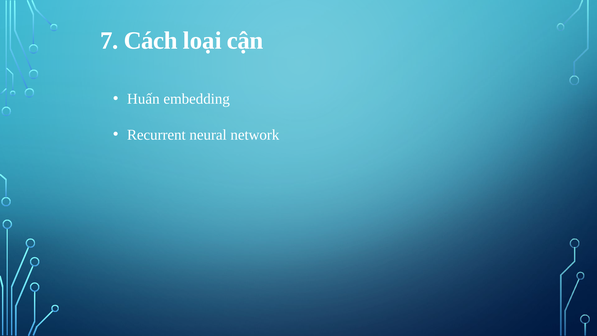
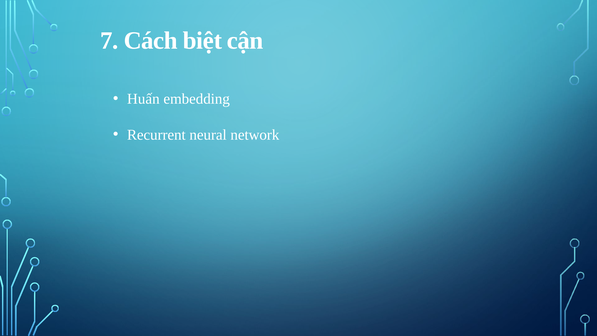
loại: loại -> biệt (202, 41)
